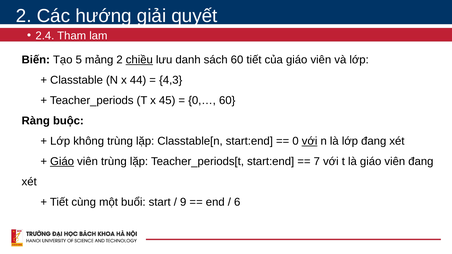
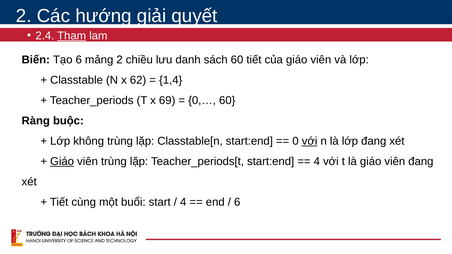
Tham underline: none -> present (72, 36)
Tạo 5: 5 -> 6 (79, 60)
chiều underline: present -> none (139, 60)
44: 44 -> 62 (138, 80)
4,3: 4,3 -> 1,4 (171, 80)
45: 45 -> 69 (167, 101)
7: 7 -> 4 (317, 162)
9: 9 -> 4 (183, 202)
